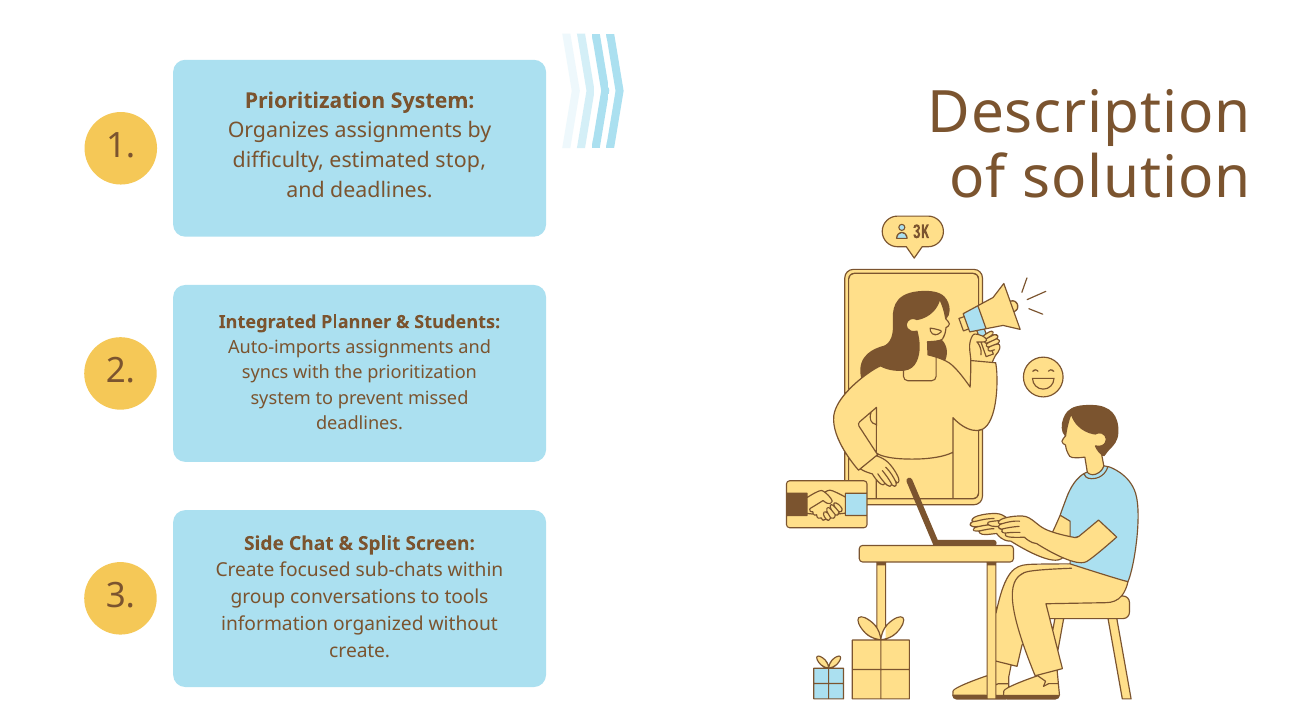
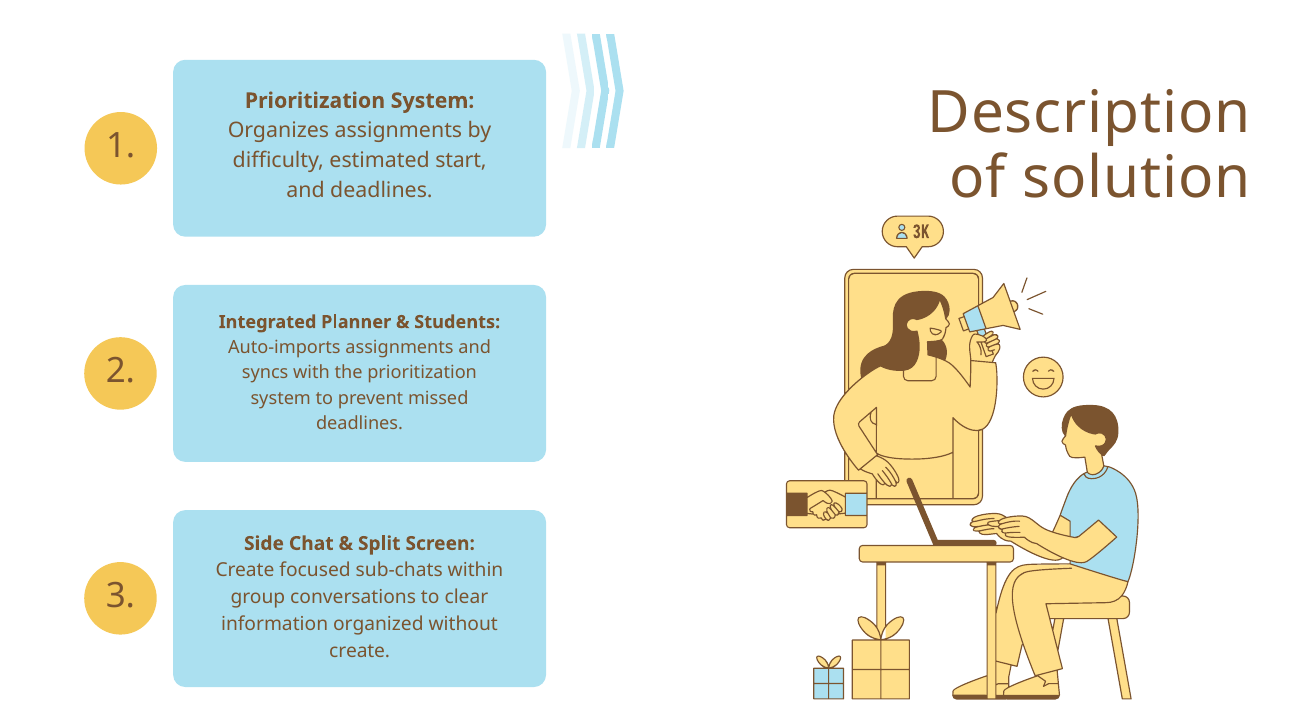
stop: stop -> start (461, 161)
tools: tools -> clear (466, 598)
